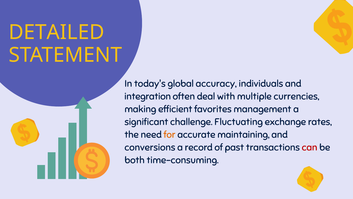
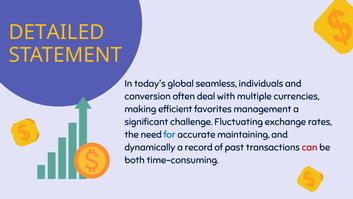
accuracy: accuracy -> seamless (216, 83)
integration: integration -> conversion (148, 96)
for colour: orange -> blue (170, 134)
conversions: conversions -> dynamically (150, 147)
